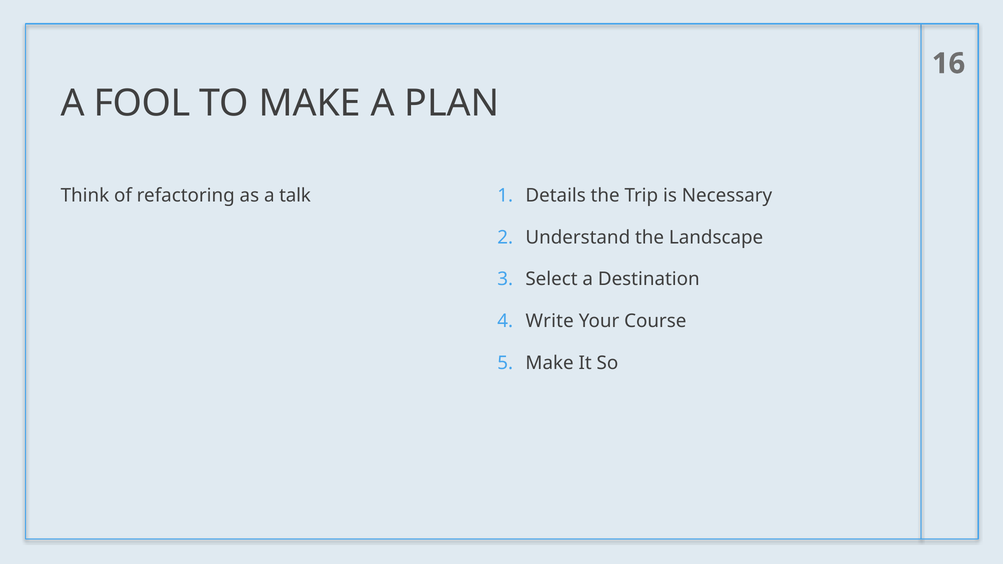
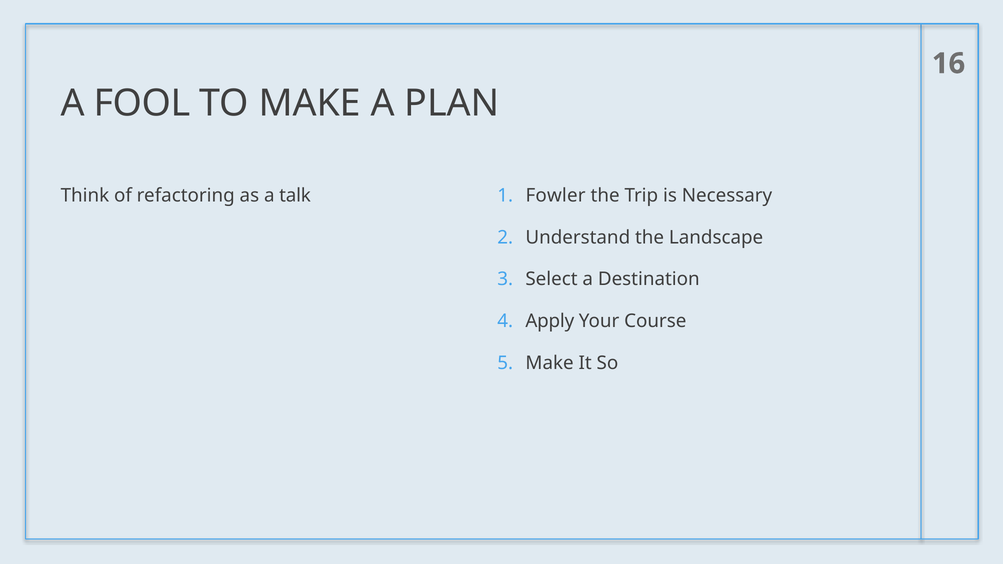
Details: Details -> Fowler (556, 196)
Write: Write -> Apply (550, 321)
